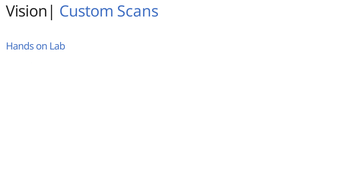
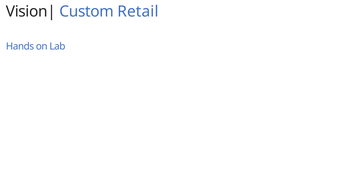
Scans: Scans -> Retail (138, 11)
